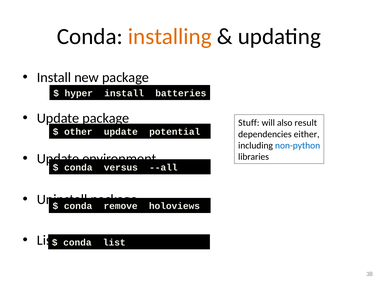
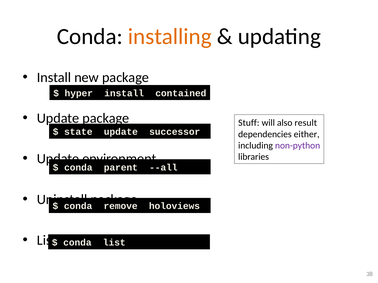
batteries: batteries -> contained (181, 93)
other: other -> state (78, 132)
potential: potential -> successor (175, 132)
non-python colour: blue -> purple (298, 146)
versus: versus -> parent (121, 168)
